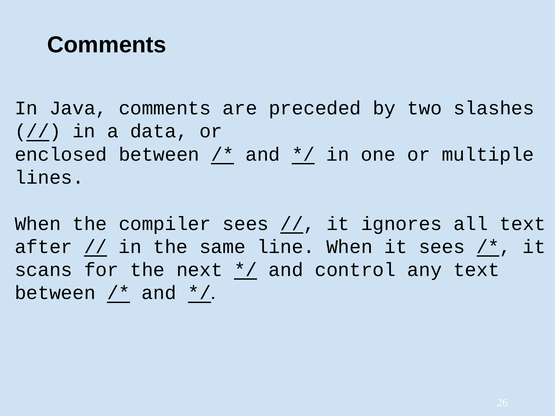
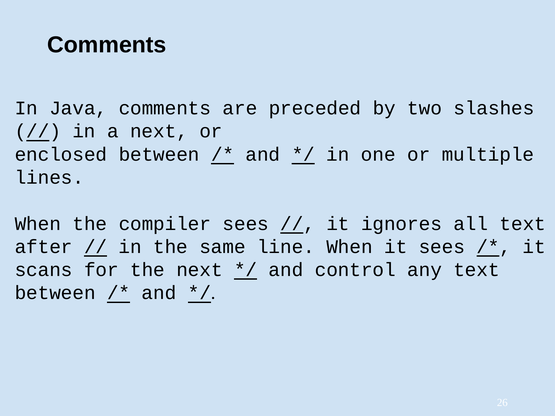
a data: data -> next (159, 131)
